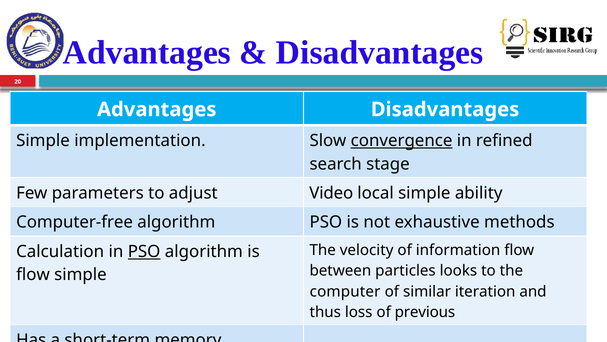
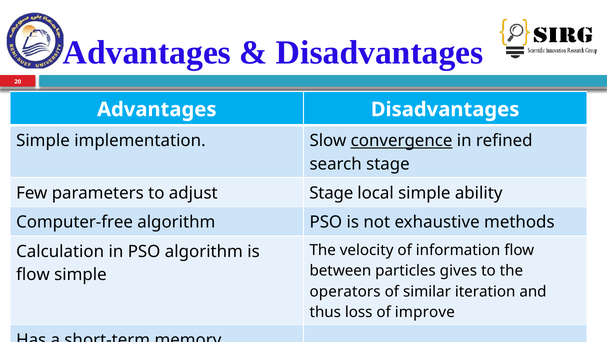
adjust Video: Video -> Stage (331, 193)
PSO underline: present -> none (144, 251)
looks: looks -> gives (458, 270)
computer: computer -> operators (345, 291)
previous: previous -> improve (425, 312)
